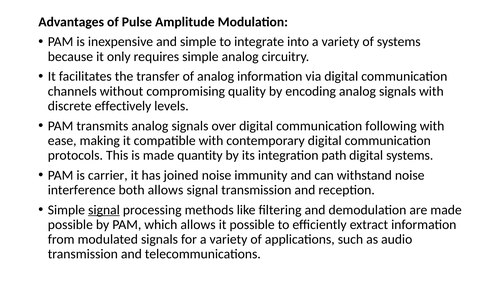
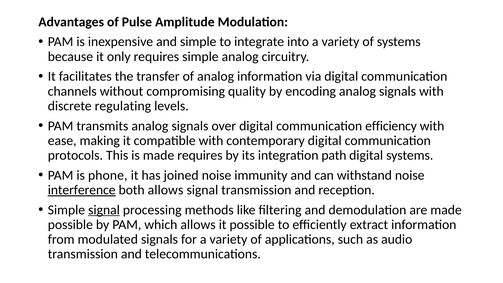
effectively: effectively -> regulating (123, 106)
following: following -> efficiency (391, 126)
made quantity: quantity -> requires (200, 155)
carrier: carrier -> phone (108, 175)
interference underline: none -> present (82, 190)
